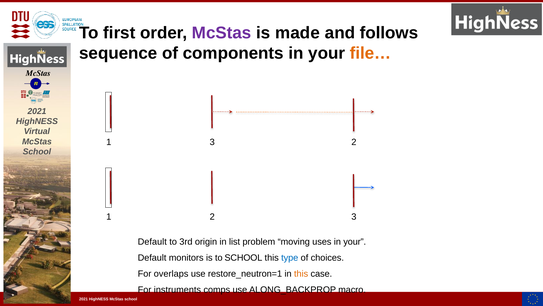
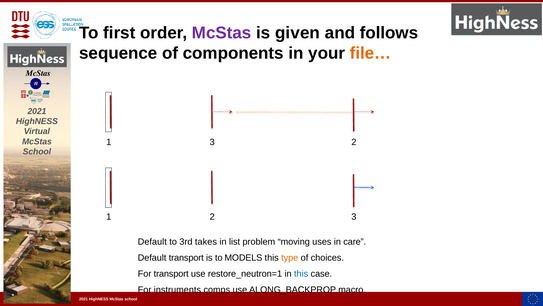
made: made -> given (298, 33)
origin: origin -> takes (206, 242)
your: your -> care (355, 242)
Default monitors: monitors -> transport (186, 258)
to SCHOOL: SCHOOL -> MODELS (243, 258)
type colour: blue -> orange (290, 258)
For overlaps: overlaps -> transport (171, 274)
this colour: orange -> blue (301, 274)
